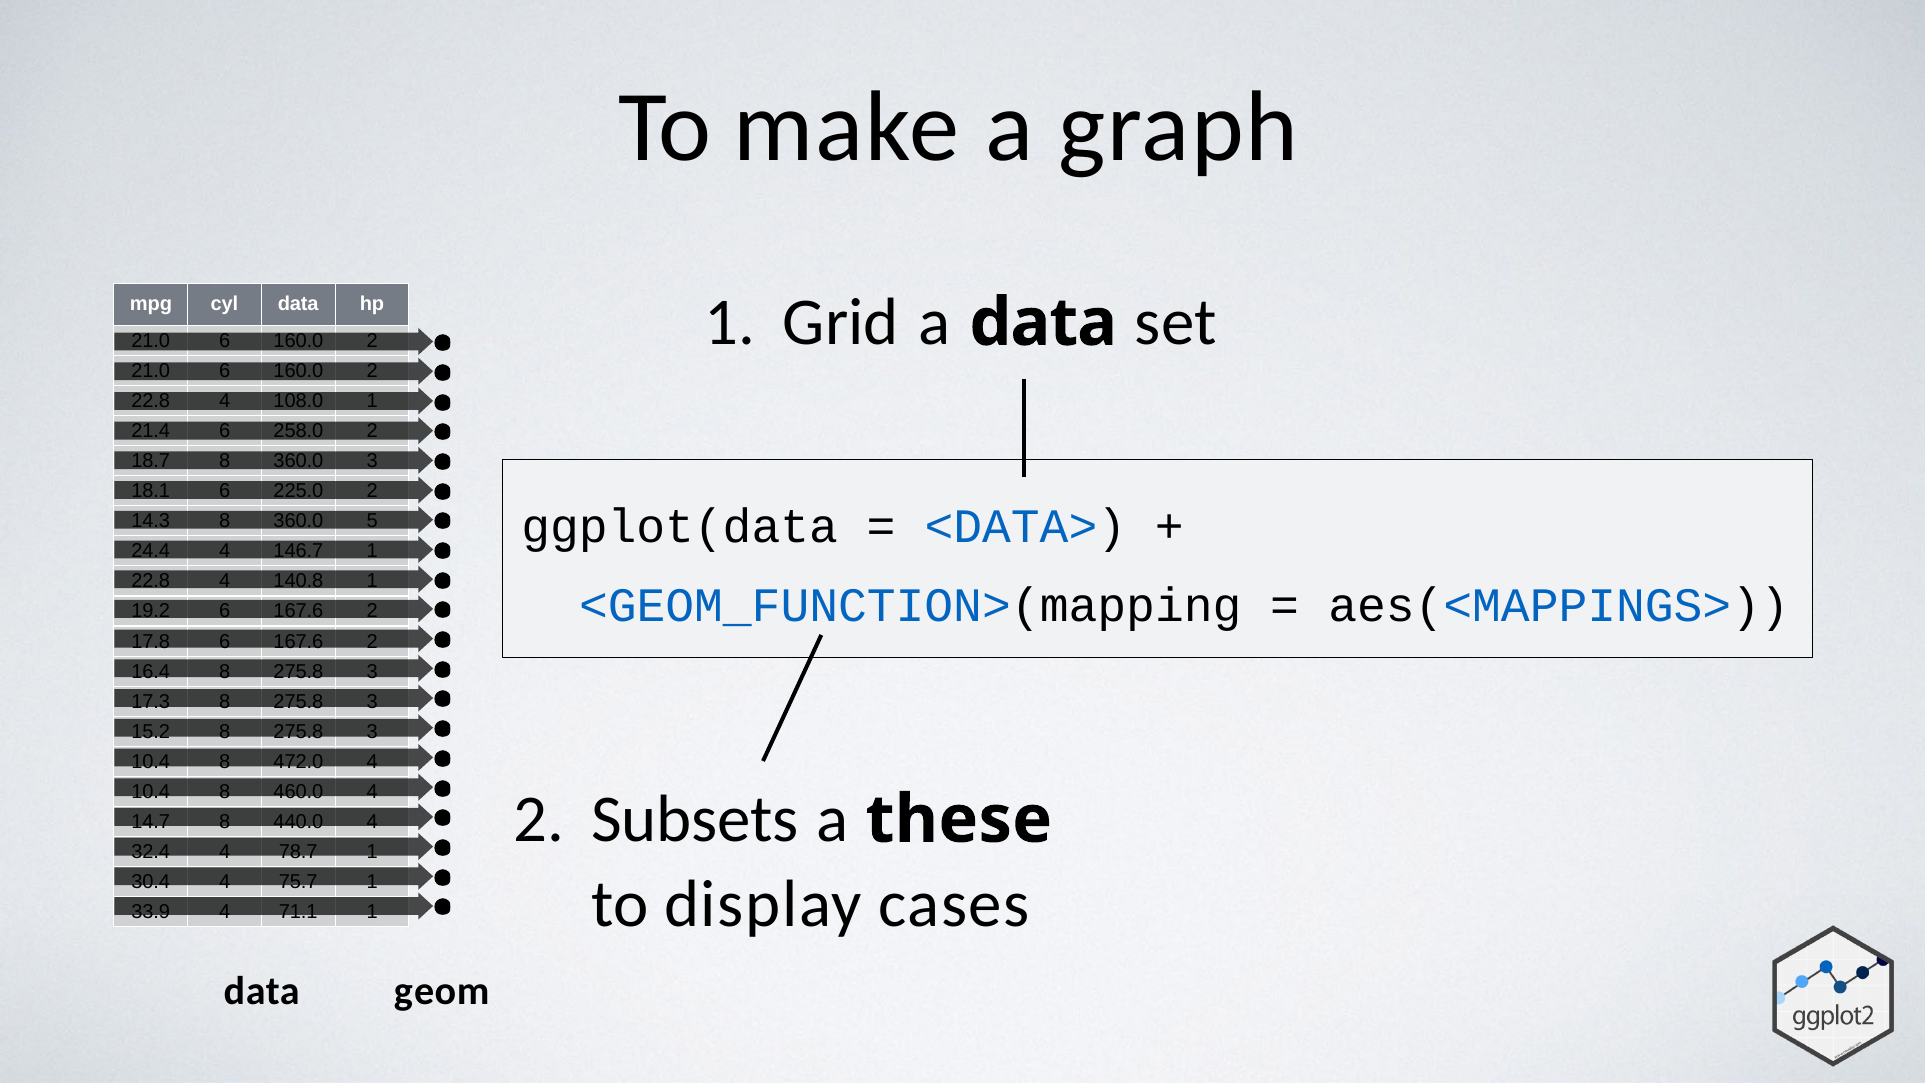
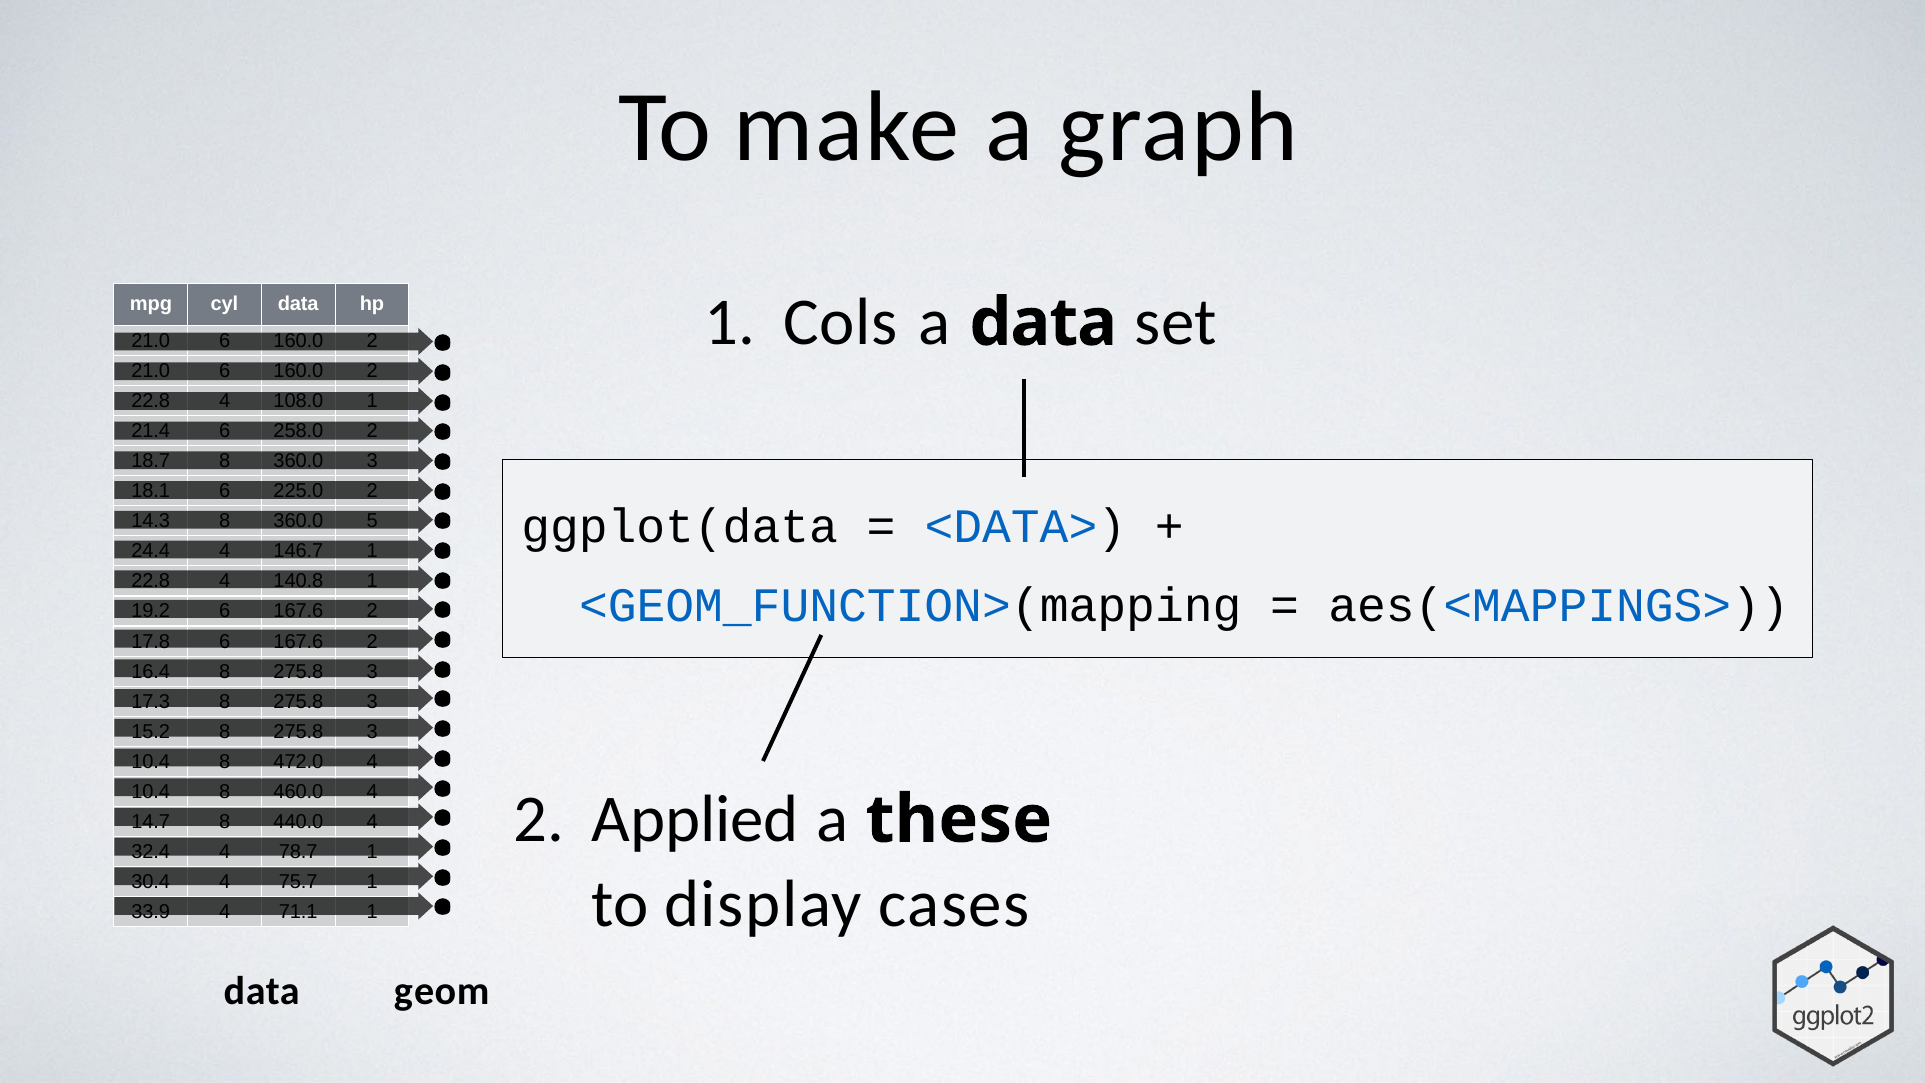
Grid: Grid -> Cols (840, 323)
Subsets: Subsets -> Applied (695, 820)
